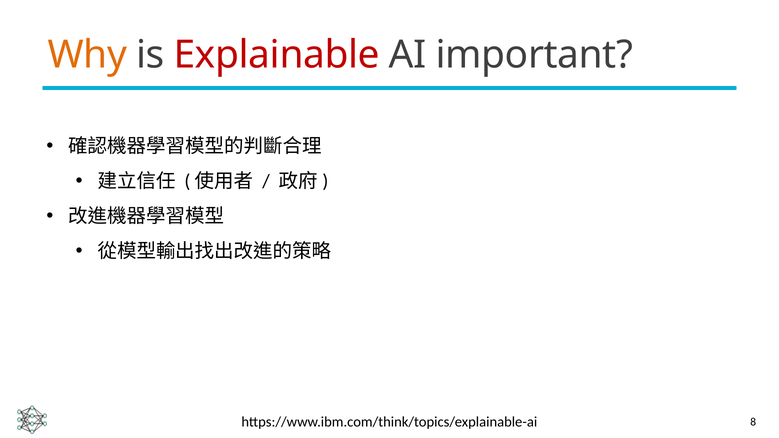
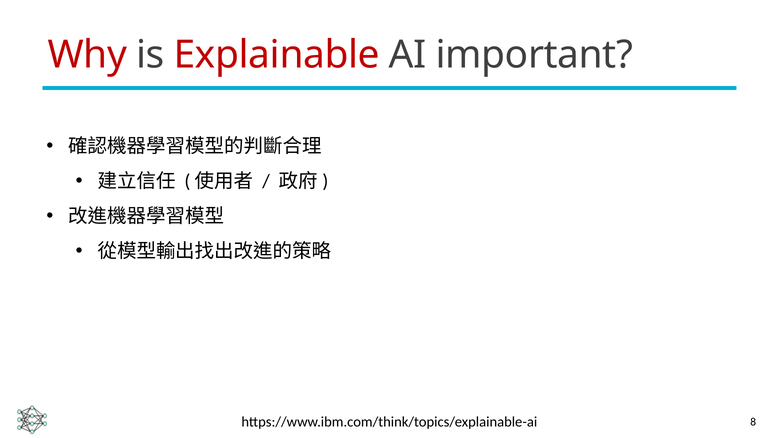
Why colour: orange -> red (87, 55)
